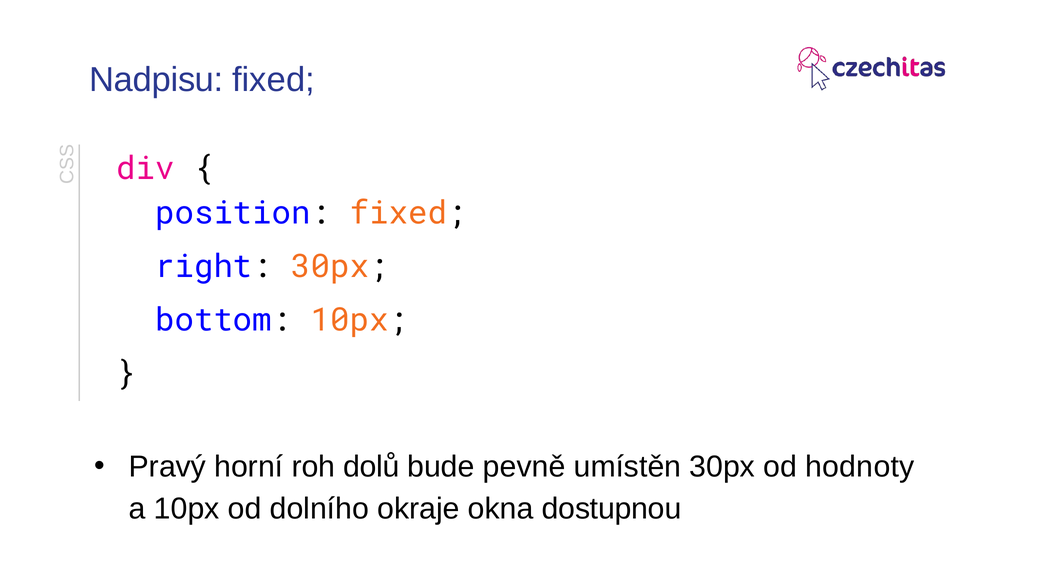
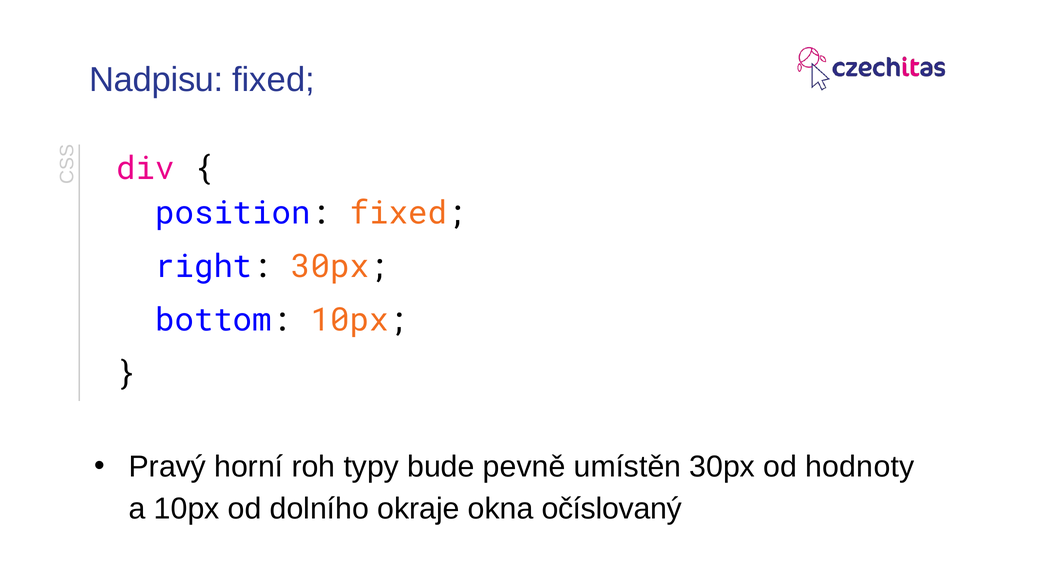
dolů: dolů -> typy (371, 467)
dostupnou: dostupnou -> očíslovaný (612, 508)
